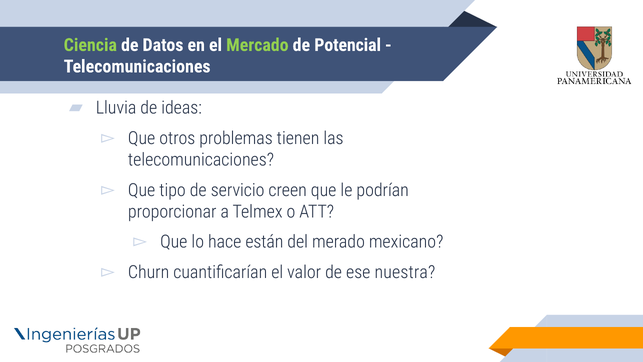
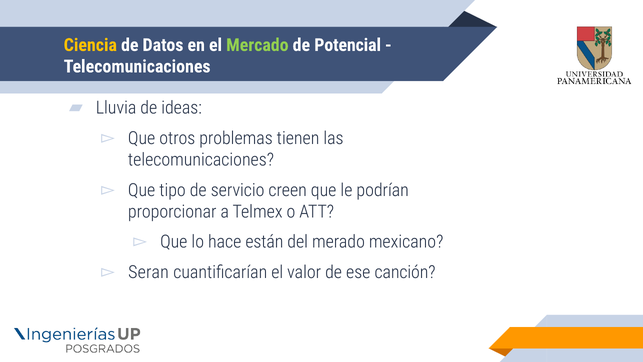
Ciencia colour: light green -> yellow (90, 45)
Churn: Churn -> Seran (149, 272)
nuestra: nuestra -> canción (405, 272)
